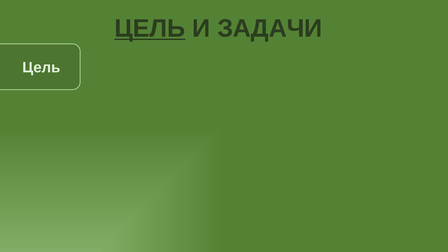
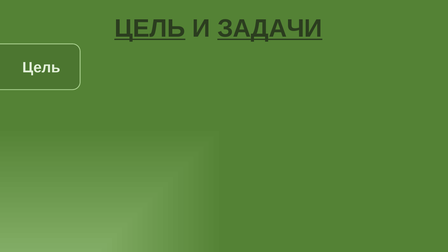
ЗАДАЧИ underline: none -> present (270, 28)
